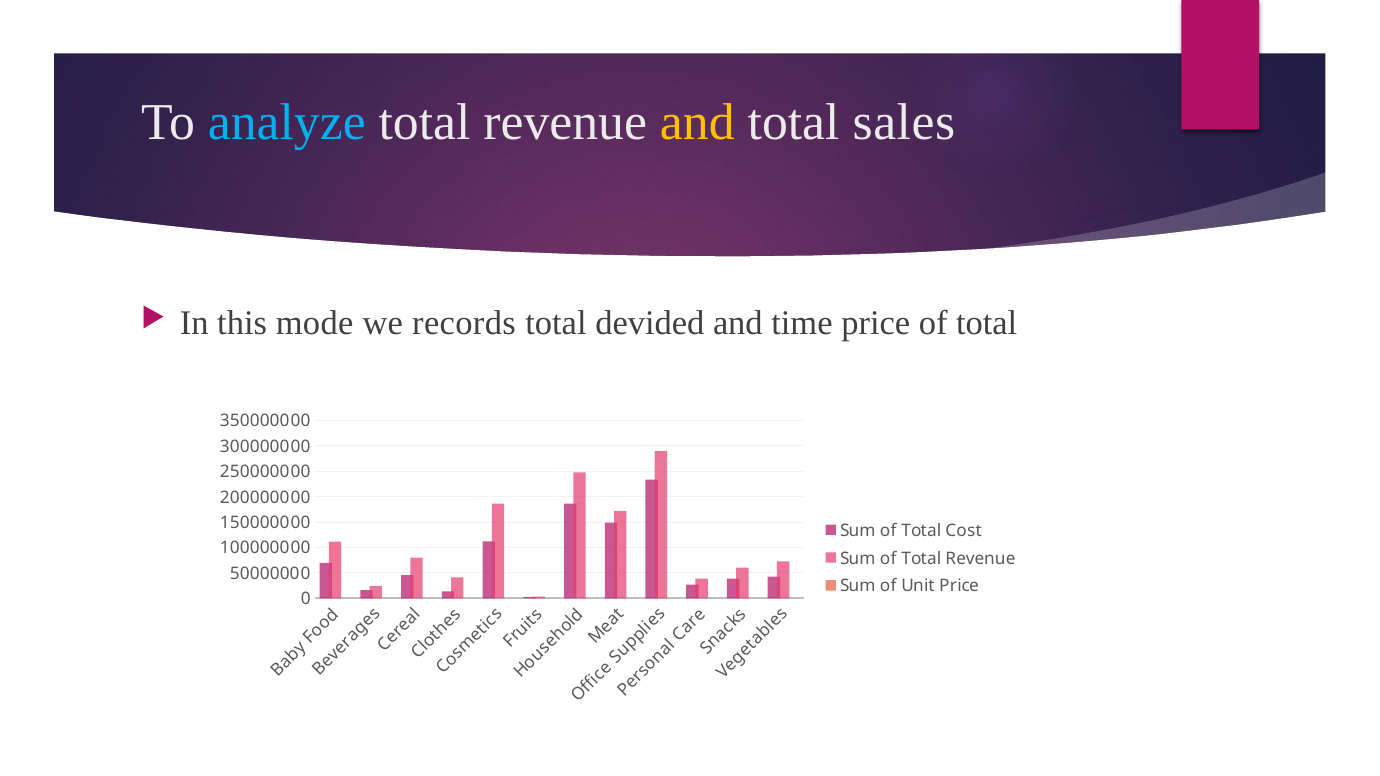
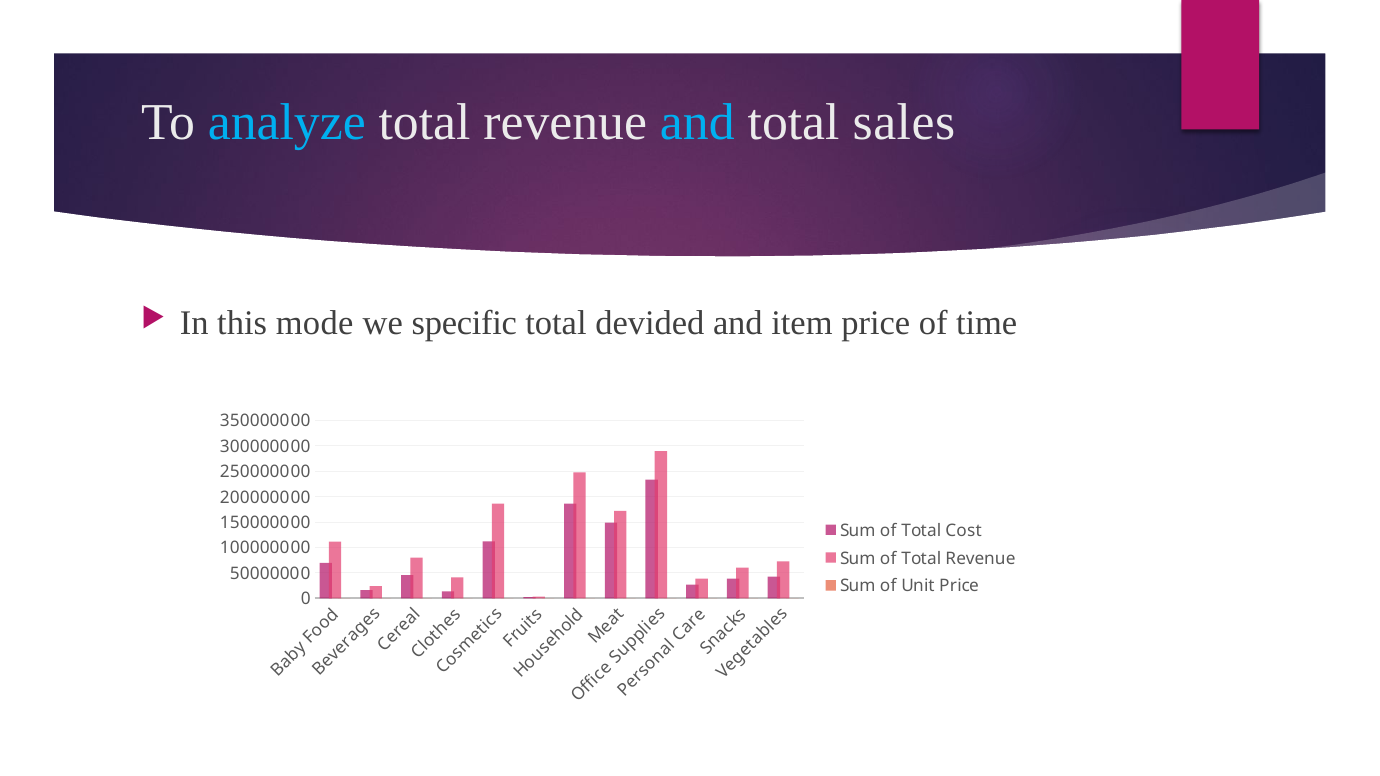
and colour: yellow -> light blue (697, 123)
records: records -> specific (464, 323)
time: time -> item (802, 323)
price of total: total -> time (987, 323)
